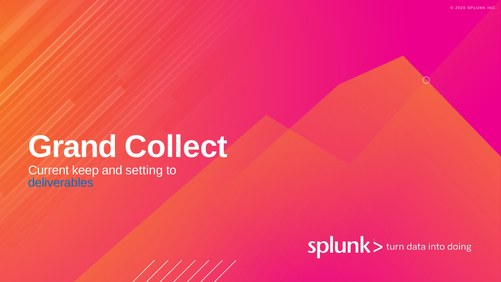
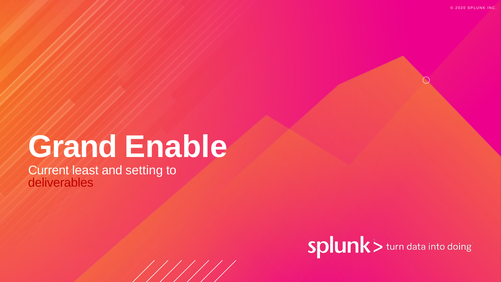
Collect: Collect -> Enable (176, 147)
keep: keep -> least (85, 170)
deliverables colour: blue -> red (61, 183)
